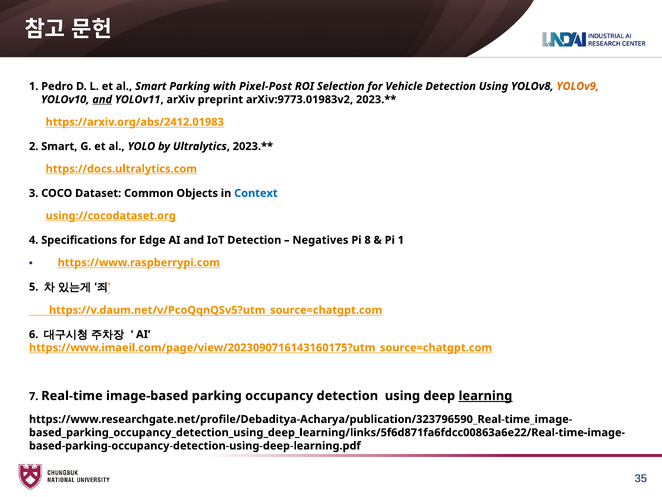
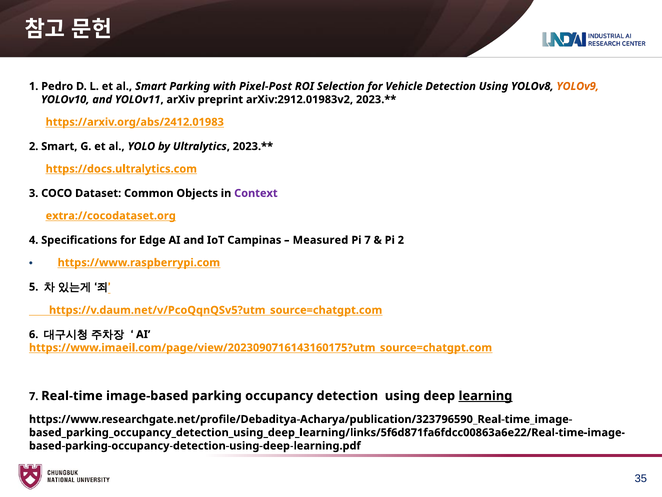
and underline: present -> none (102, 99)
arXiv:9773.01983v2: arXiv:9773.01983v2 -> arXiv:2912.01983v2 (300, 99)
Context colour: blue -> purple (256, 193)
using://cocodataset.org: using://cocodataset.org -> extra://cocodataset.org (111, 216)
IoT Detection: Detection -> Campinas (254, 240)
Negatives: Negatives -> Measured (320, 240)
Pi 8: 8 -> 7 (368, 240)
Pi 1: 1 -> 2 (401, 240)
